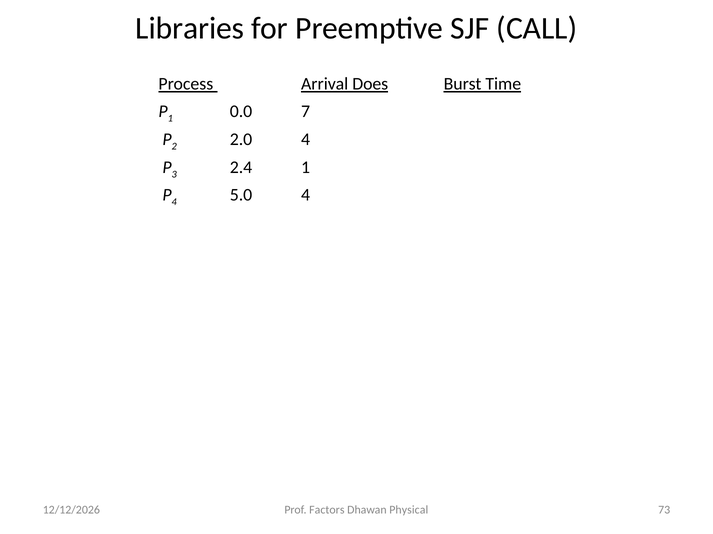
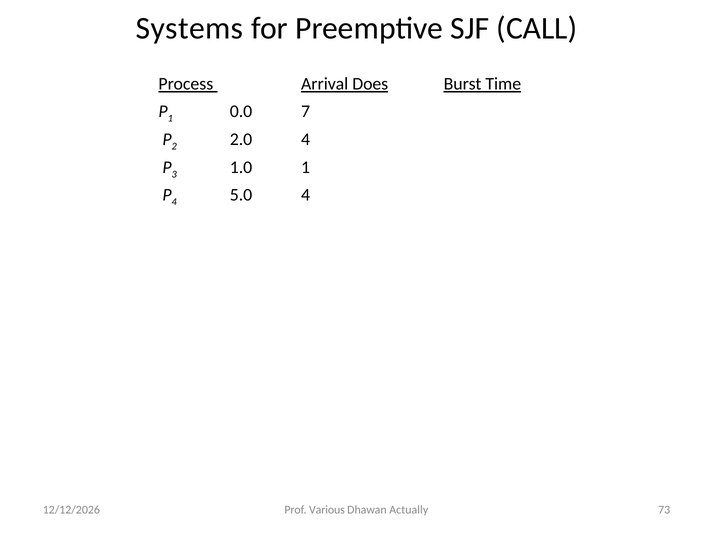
Libraries: Libraries -> Systems (190, 28)
2.4: 2.4 -> 1.0 (241, 168)
Factors: Factors -> Various (327, 511)
Physical: Physical -> Actually (409, 511)
